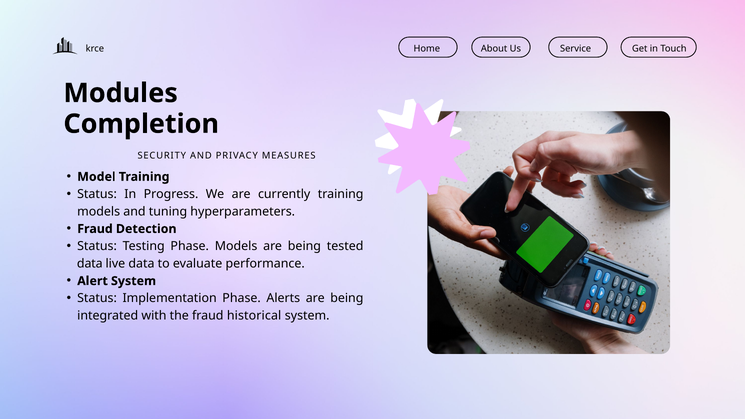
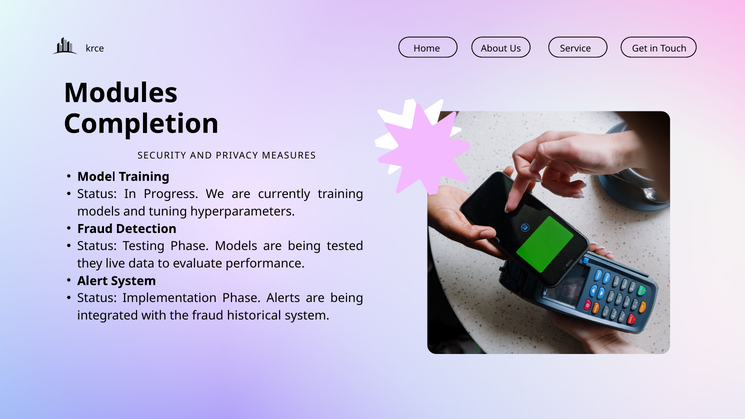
data: data -> they (90, 264)
